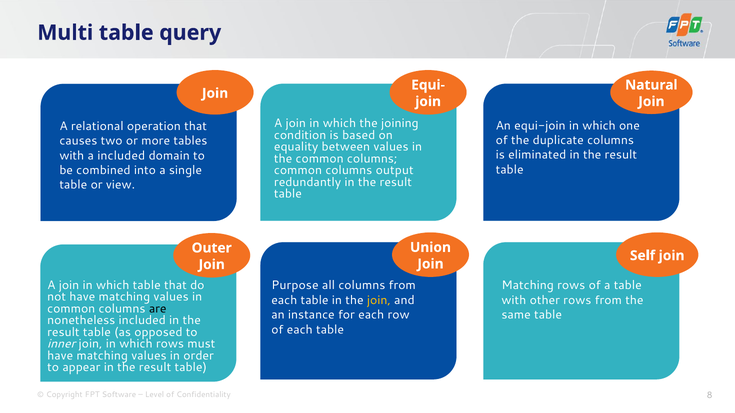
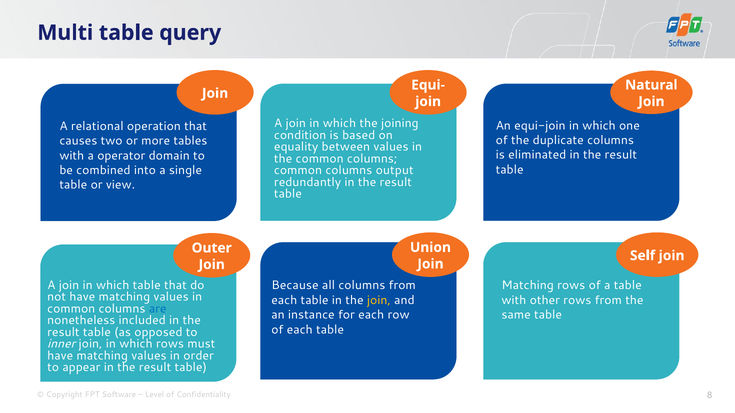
a included: included -> operator (121, 156)
Purpose: Purpose -> Because (295, 286)
are colour: black -> blue (158, 309)
